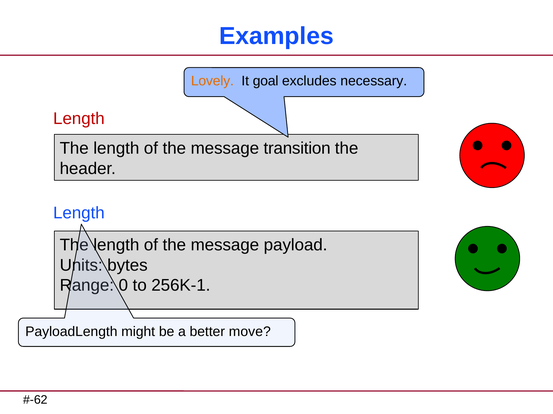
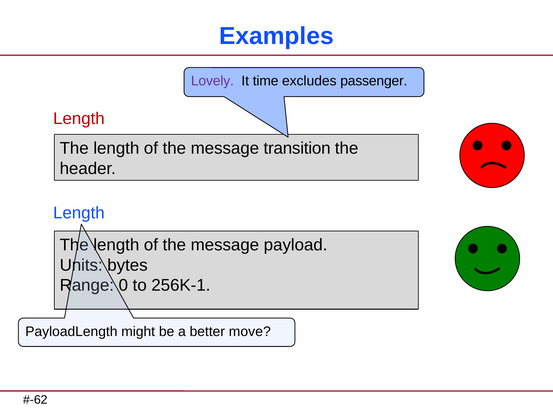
Lovely colour: orange -> purple (212, 81)
goal: goal -> time (266, 81)
necessary: necessary -> passenger (374, 81)
